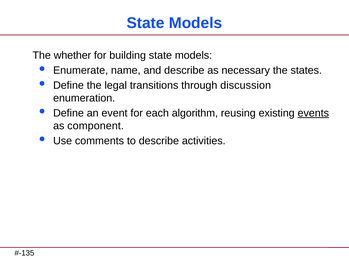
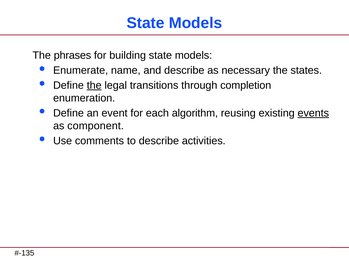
whether: whether -> phrases (72, 55)
the underline: none -> present (94, 85)
discussion: discussion -> completion (246, 85)
